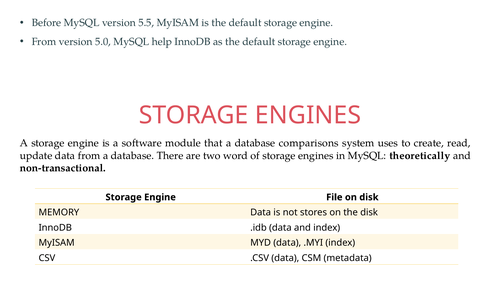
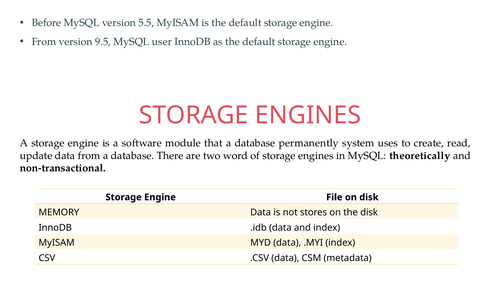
5.0: 5.0 -> 9.5 (103, 42)
help: help -> user (162, 42)
comparisons: comparisons -> permanently (309, 143)
